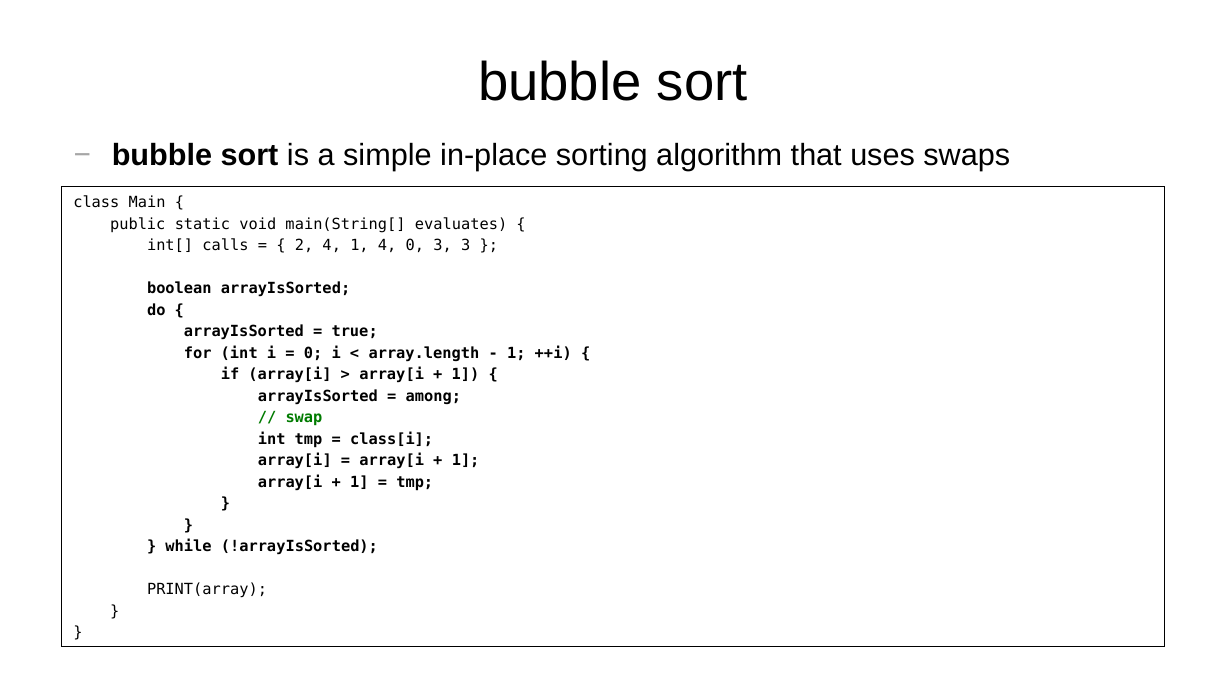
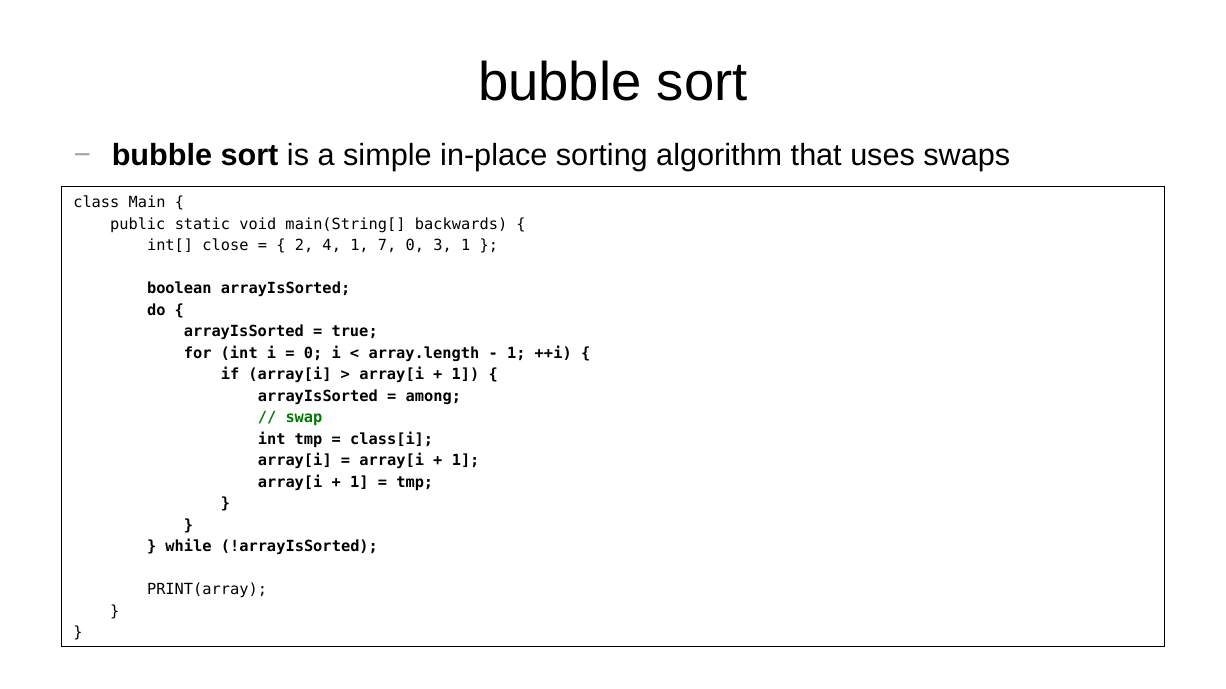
evaluates: evaluates -> backwards (461, 224)
calls: calls -> close (225, 246)
1 4: 4 -> 7 (387, 246)
3 3: 3 -> 1 (466, 246)
